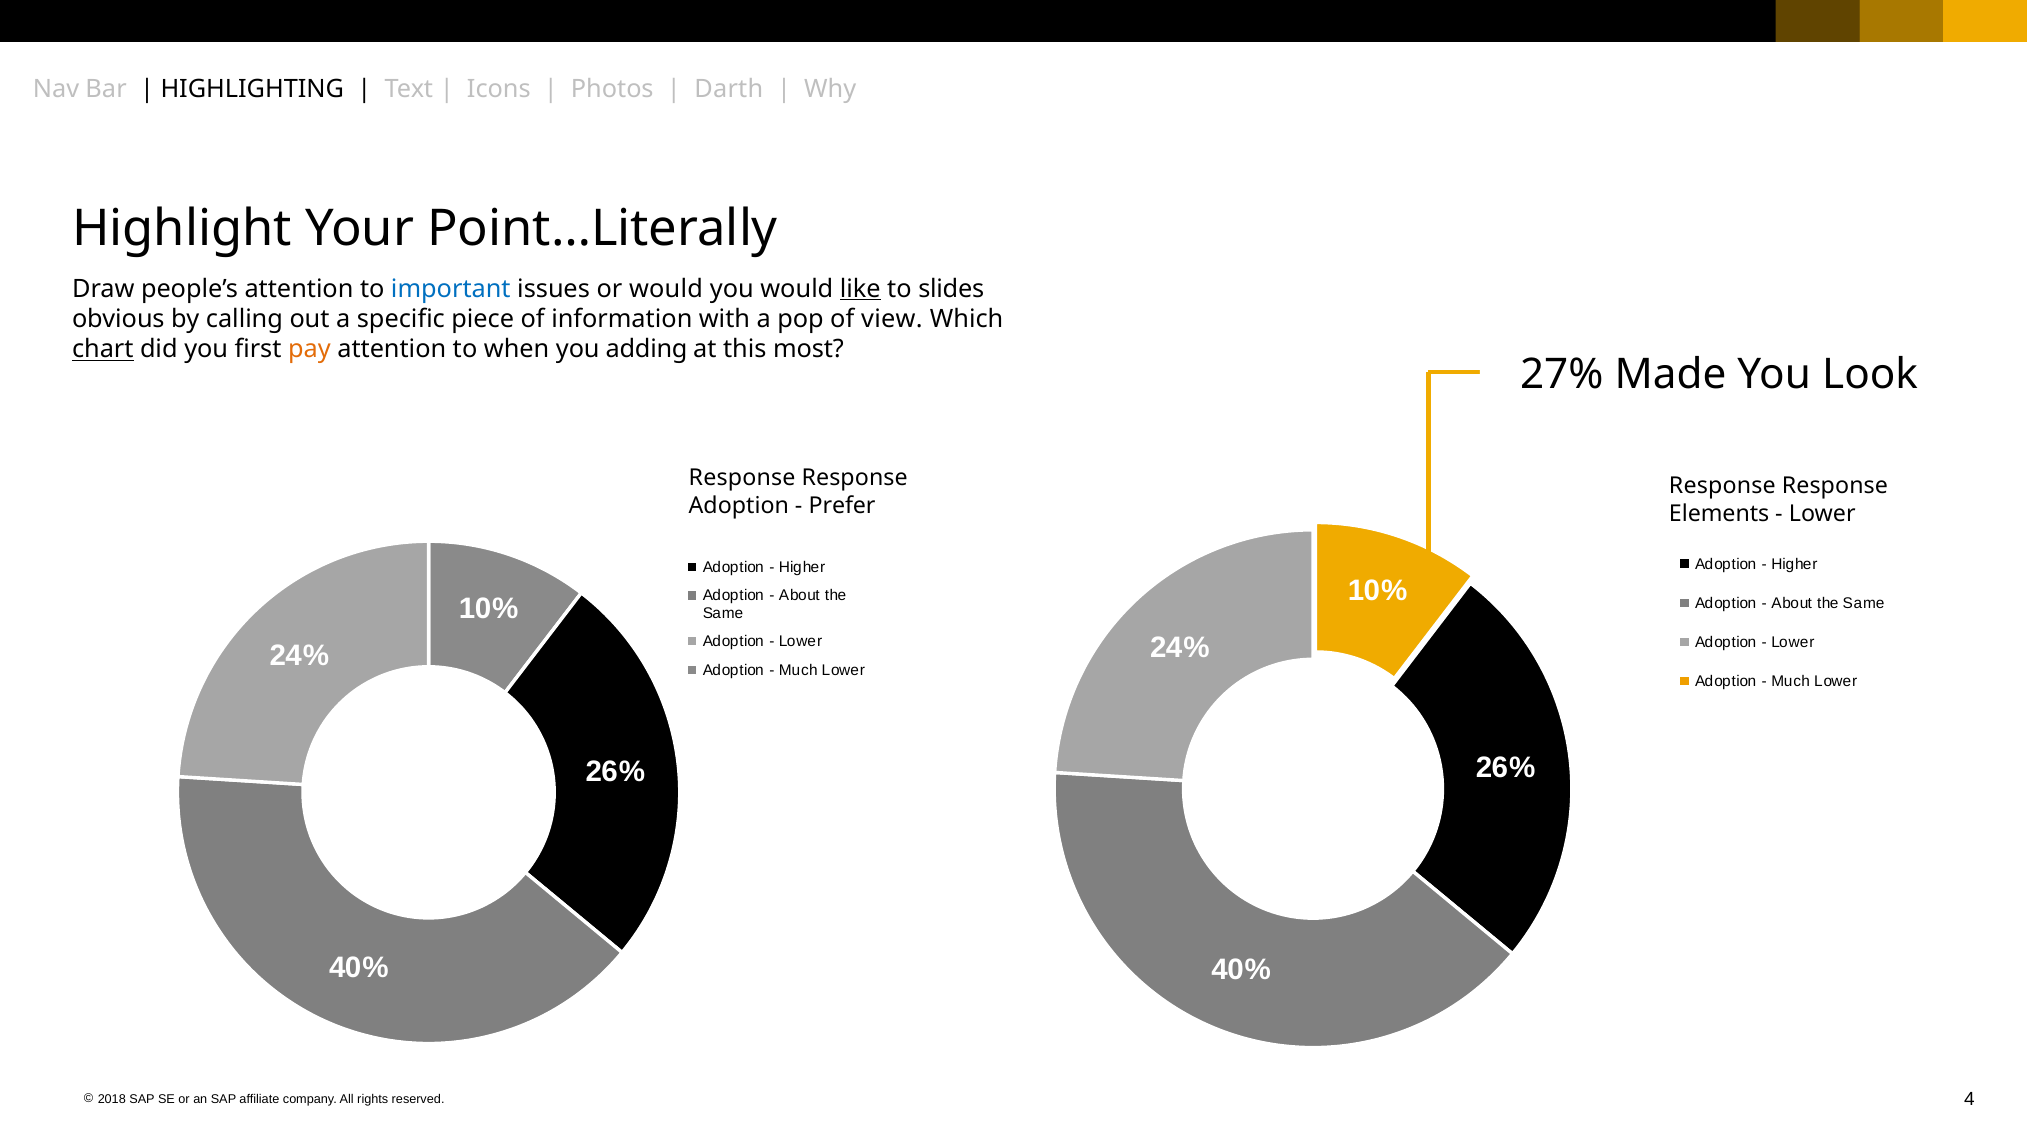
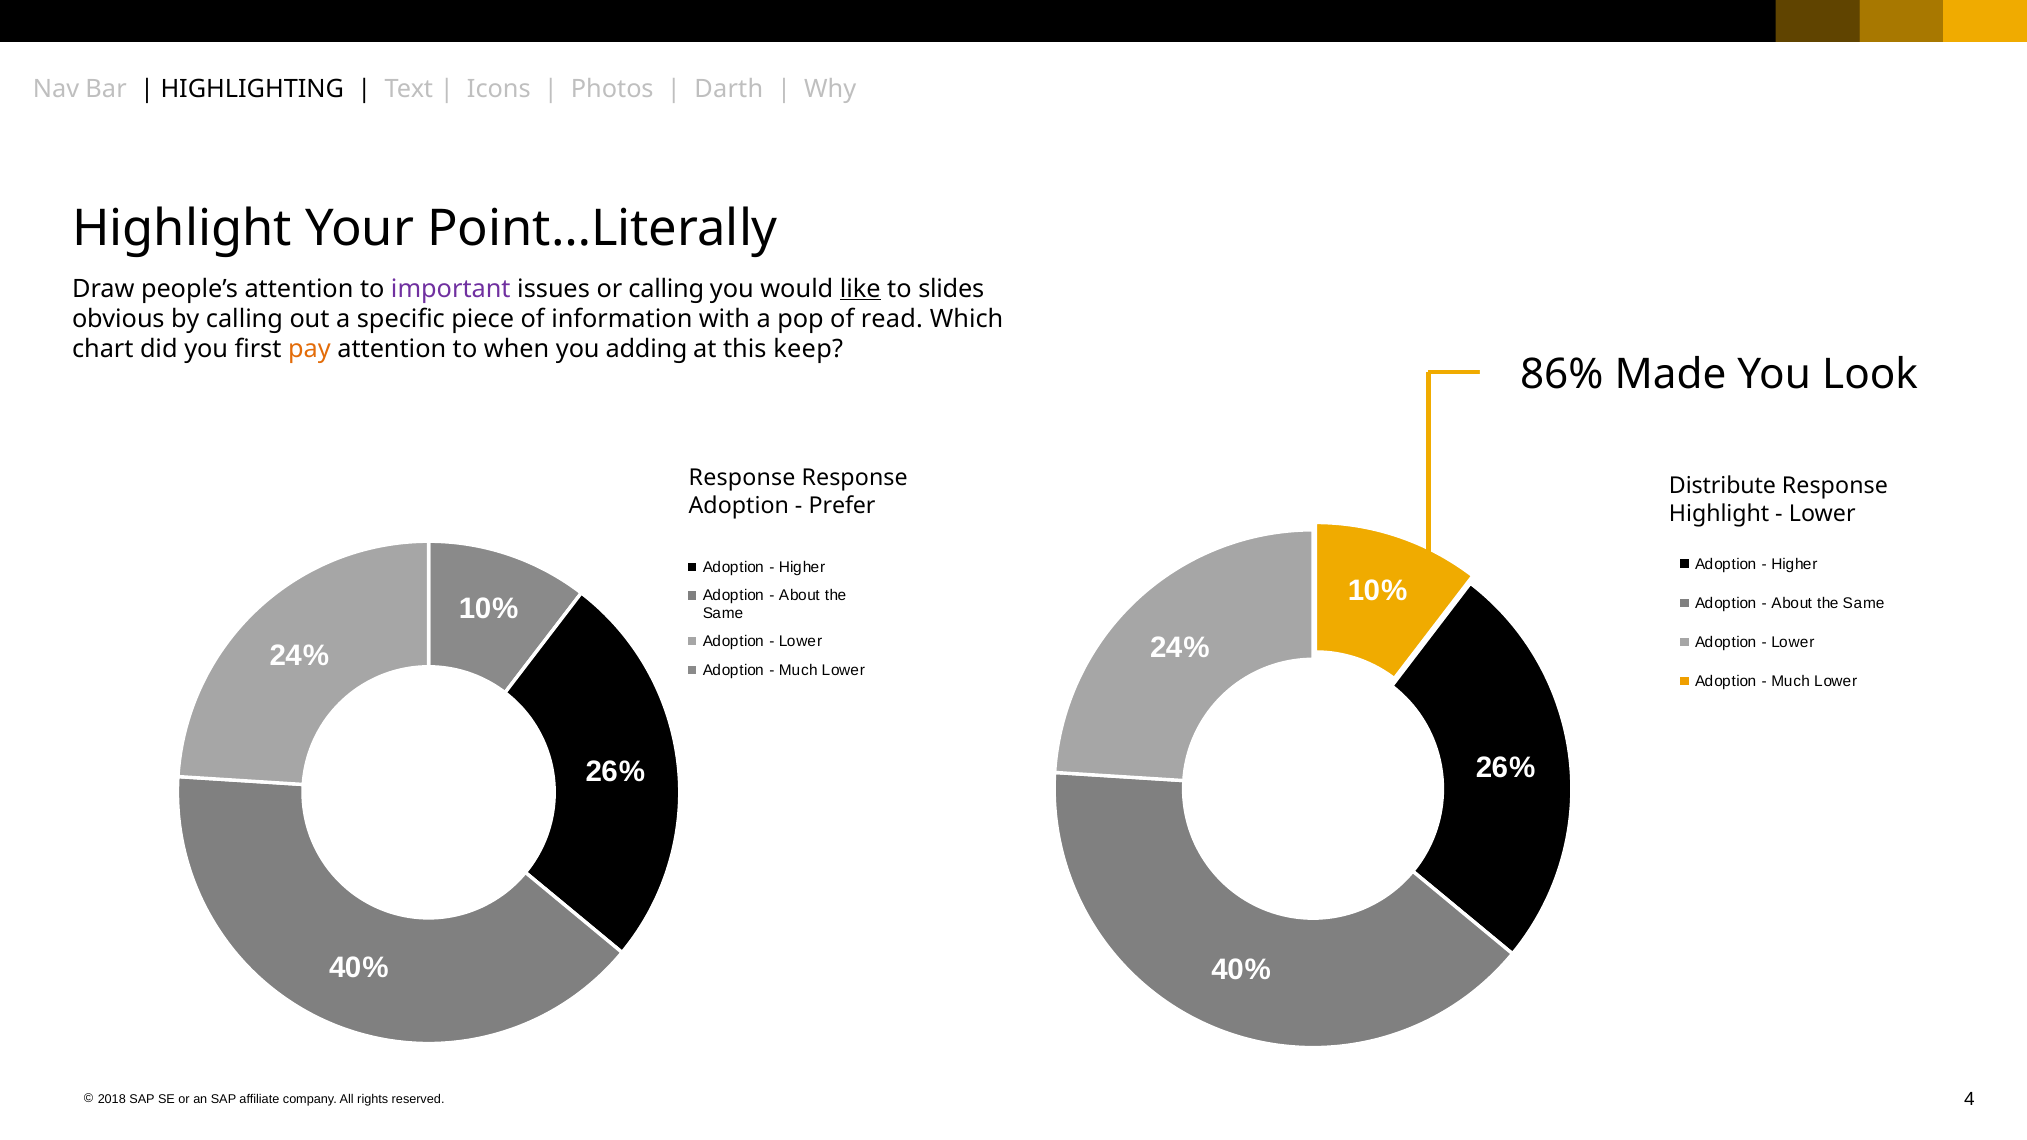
important colour: blue -> purple (451, 289)
or would: would -> calling (666, 289)
view: view -> read (892, 319)
chart underline: present -> none (103, 350)
most: most -> keep (808, 350)
27%: 27% -> 86% (1562, 374)
Response: Response -> Distribute (1722, 486)
Elements: Elements -> Highlight (1719, 514)
